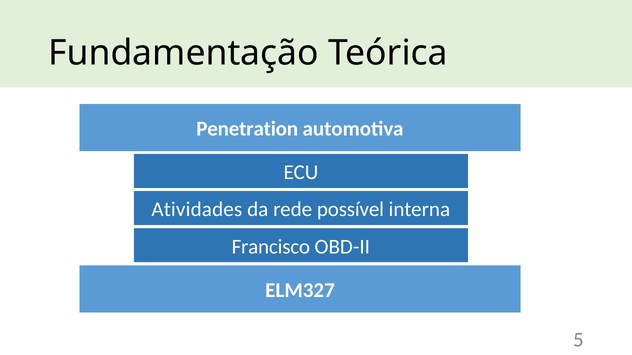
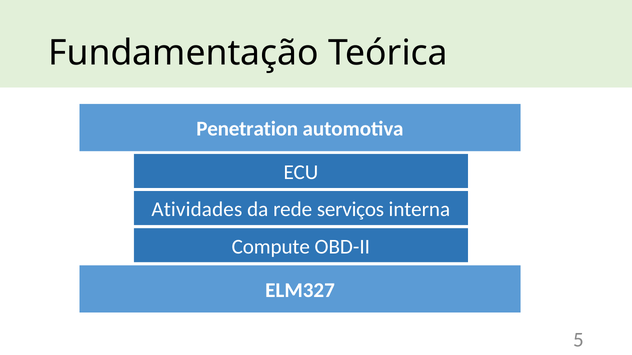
possível: possível -> serviços (350, 210)
Francisco: Francisco -> Compute (271, 247)
